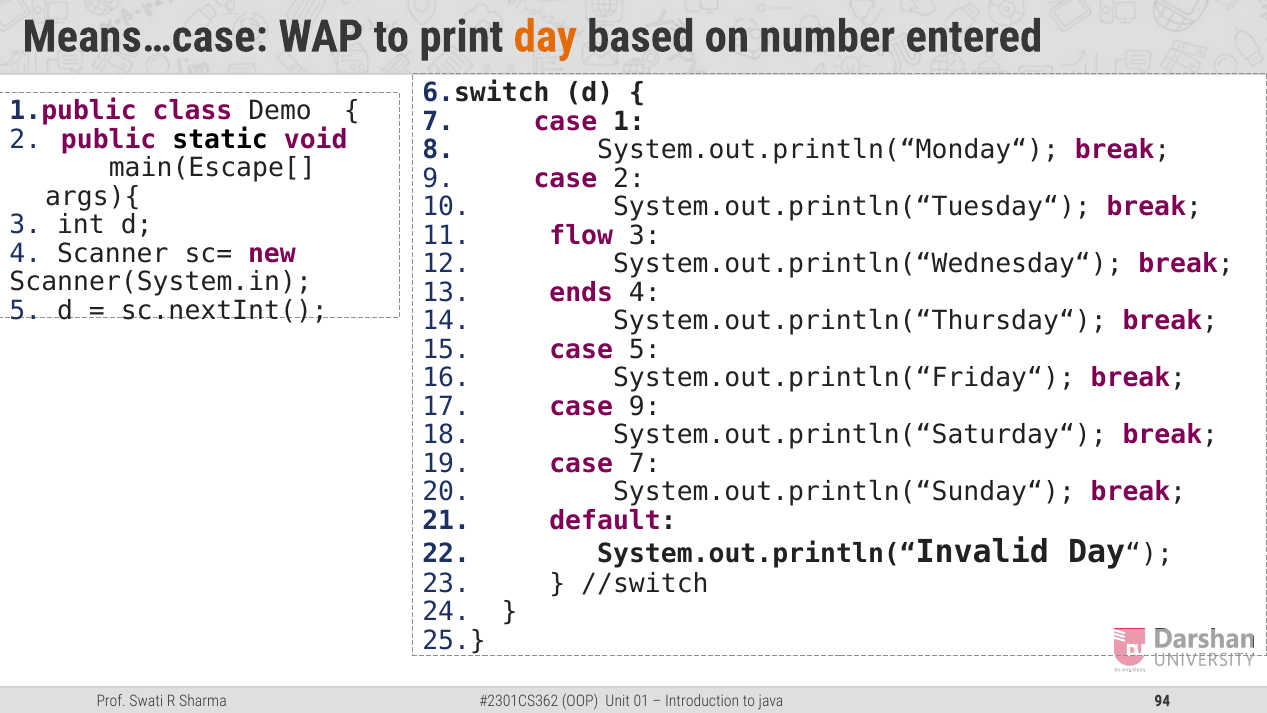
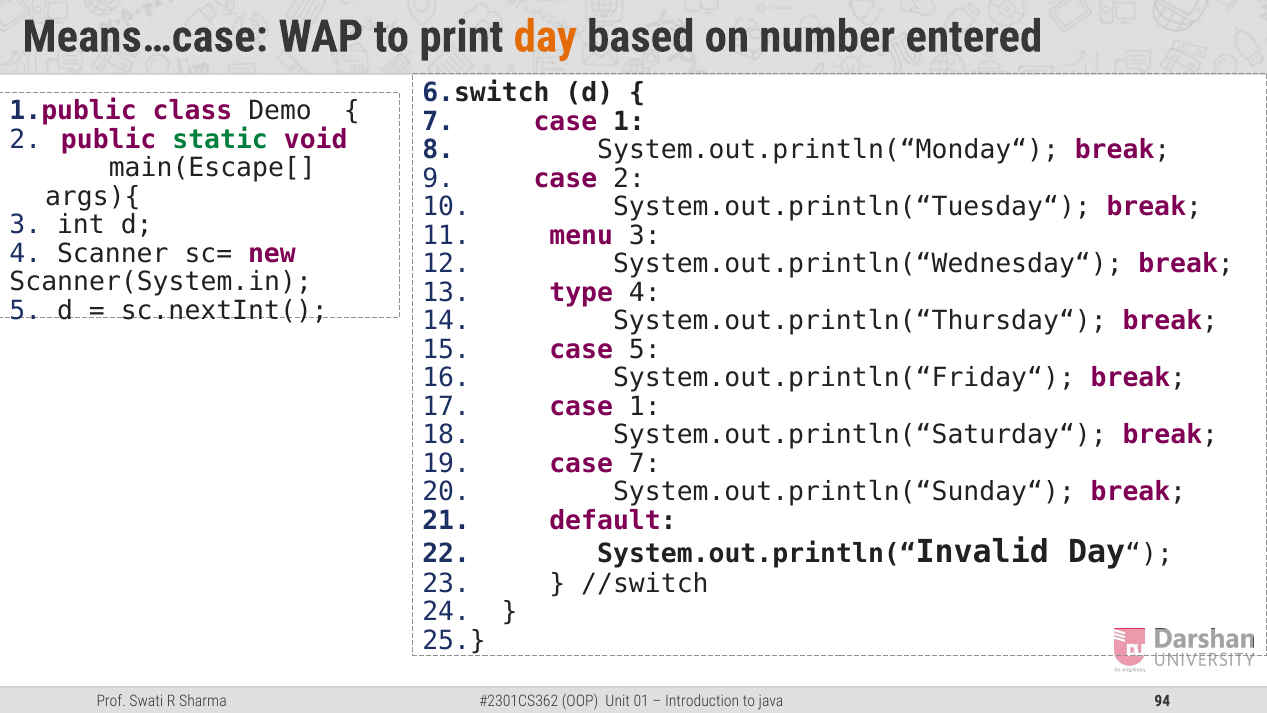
static colour: black -> green (220, 140)
flow: flow -> menu (581, 235)
ends: ends -> type (581, 292)
9: 9 -> 1 (645, 406)
